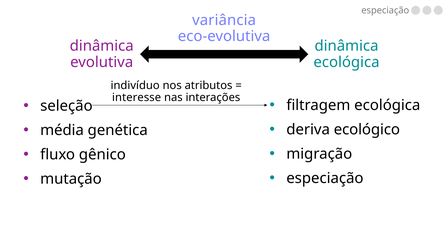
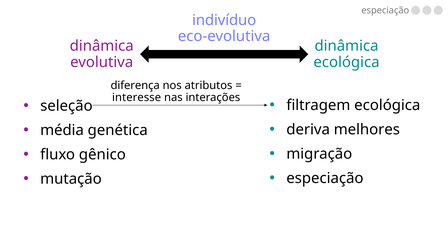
variância: variância -> indivíduo (224, 20)
indivíduo: indivíduo -> diferença (135, 85)
ecológico: ecológico -> melhores (367, 130)
